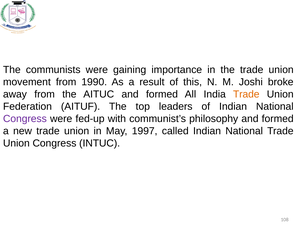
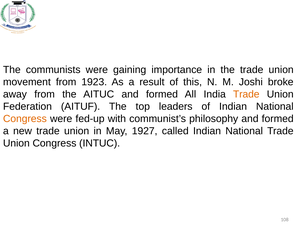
1990: 1990 -> 1923 (94, 82)
Congress colour: purple -> orange (25, 119)
1997: 1997 -> 1927 (145, 131)
